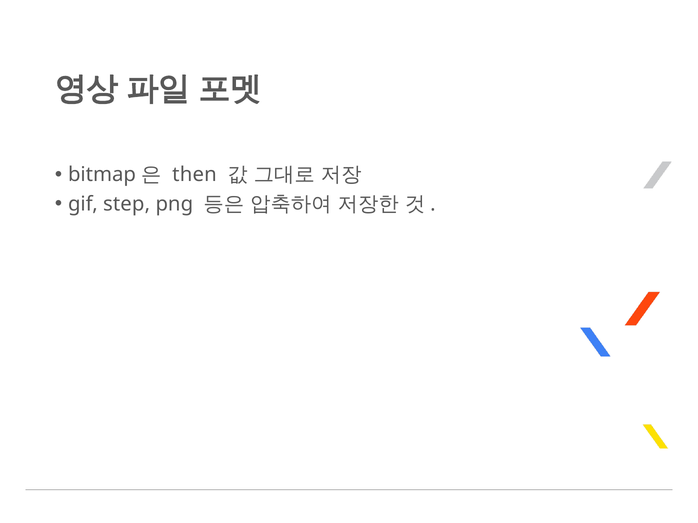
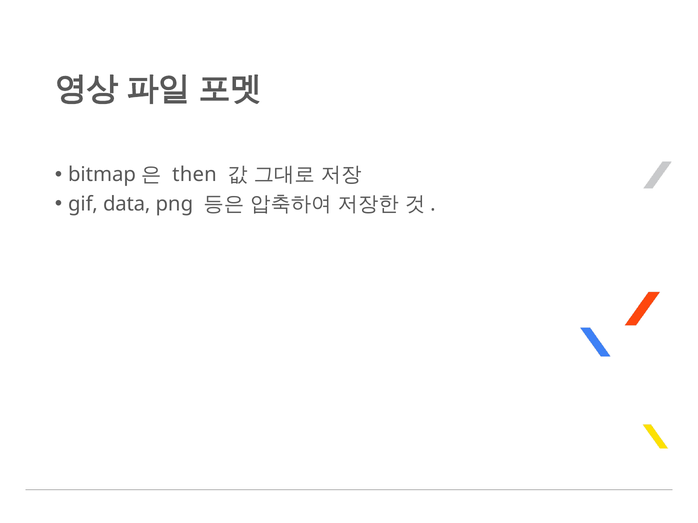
step: step -> data (127, 204)
